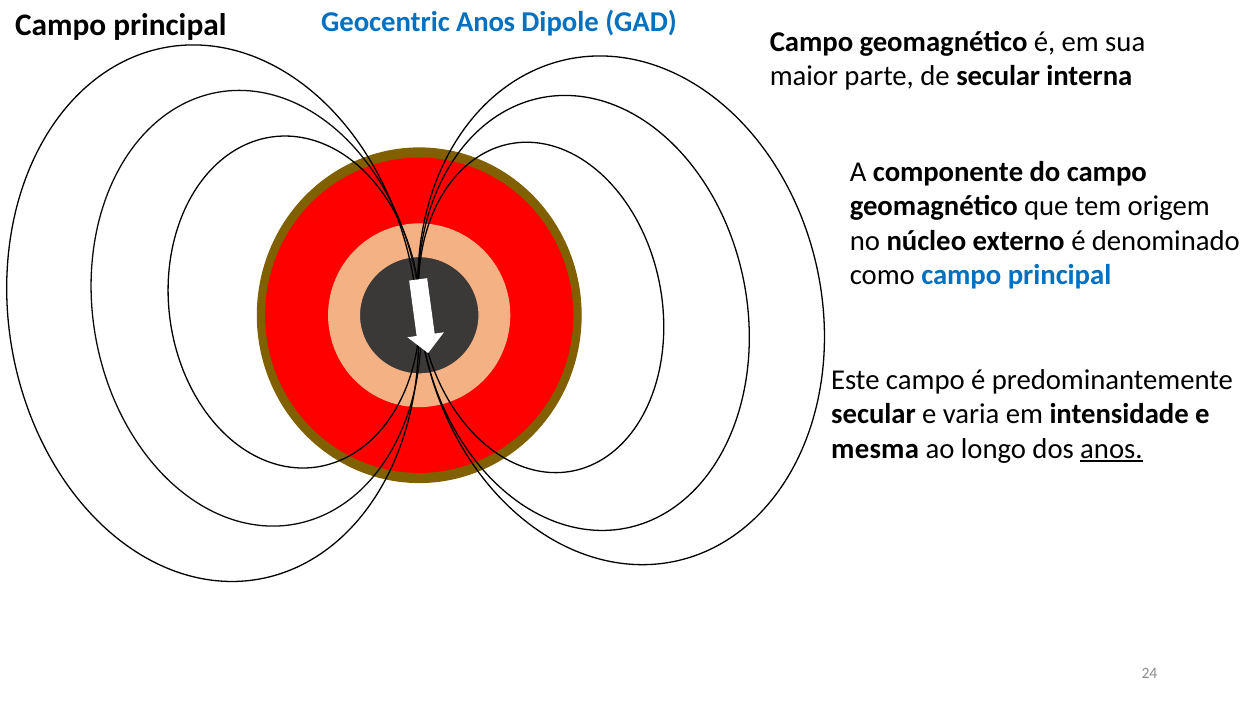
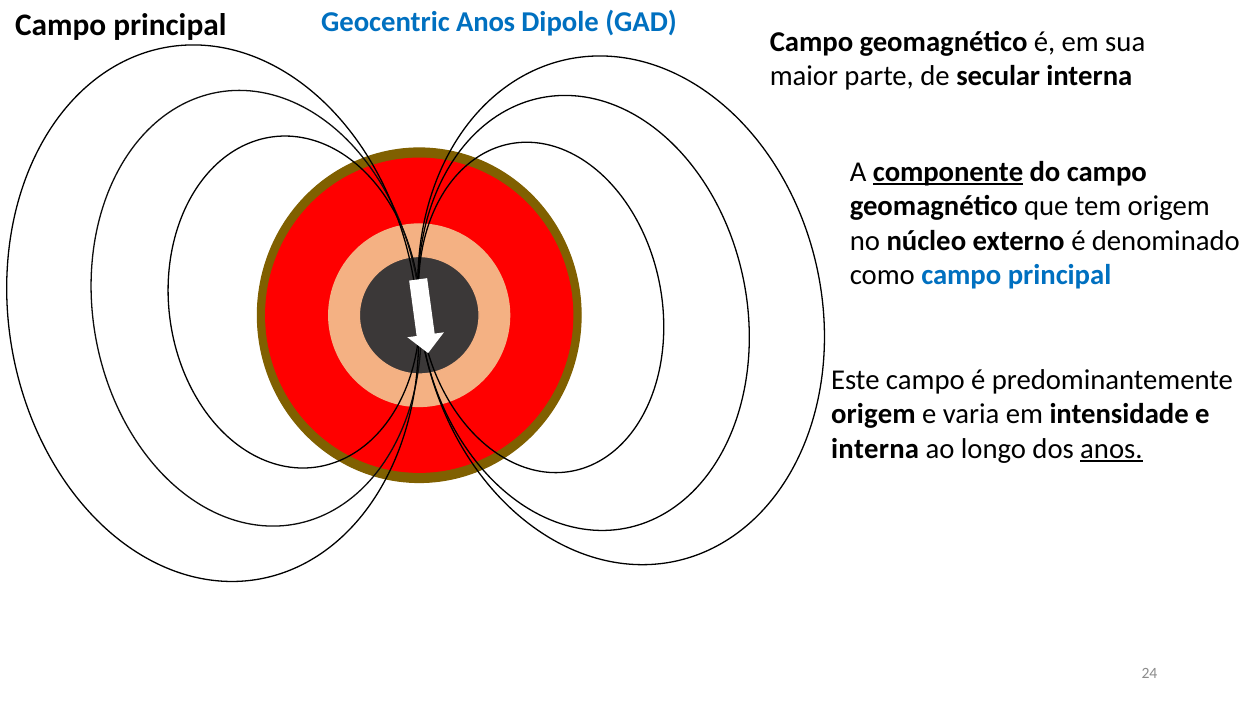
componente underline: none -> present (948, 172)
secular: secular -> origem (873, 414)
mesma: mesma -> interna (875, 449)
